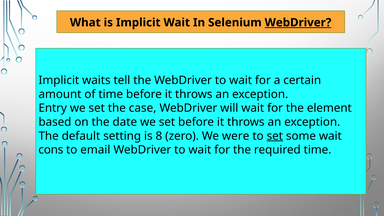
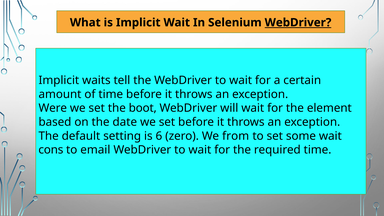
Entry: Entry -> Were (53, 108)
case: case -> boot (143, 108)
8: 8 -> 6 (159, 136)
were: were -> from (236, 136)
set underline: present -> none (275, 136)
